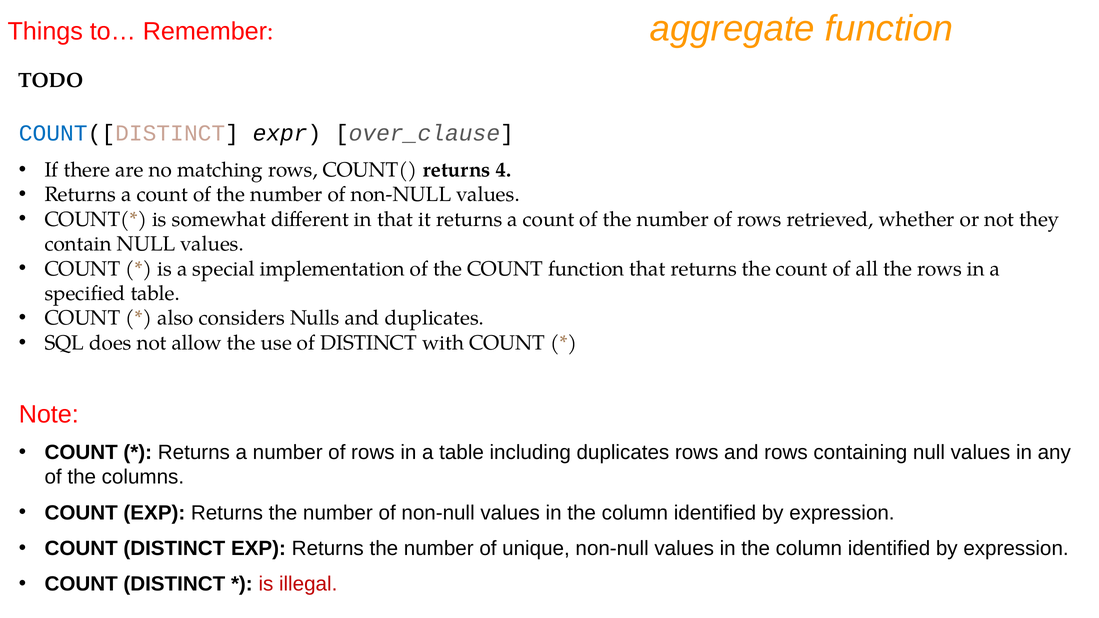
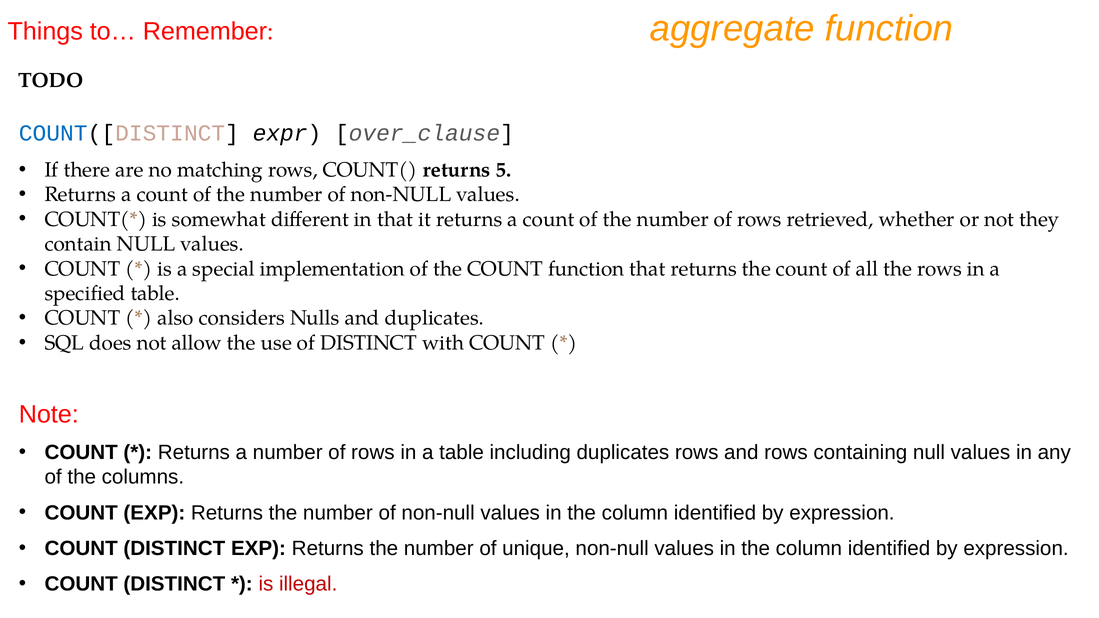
4: 4 -> 5 (503, 170)
